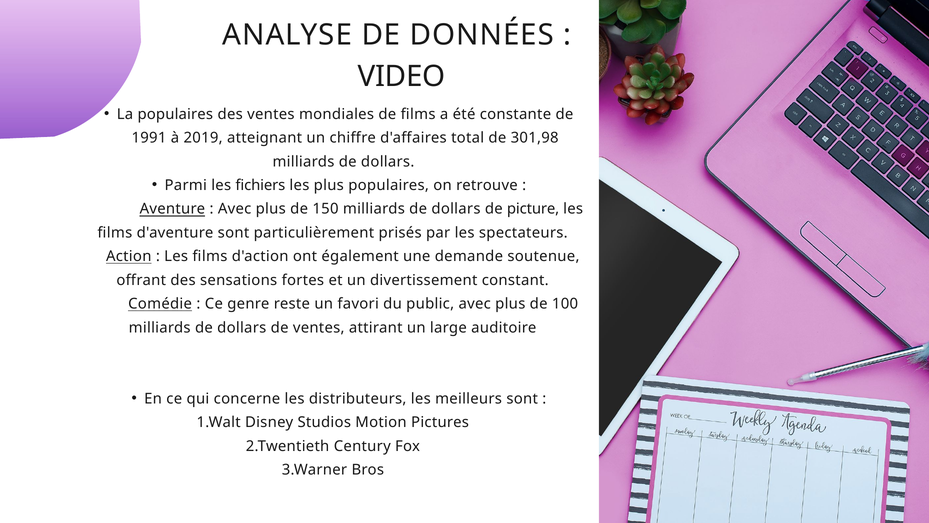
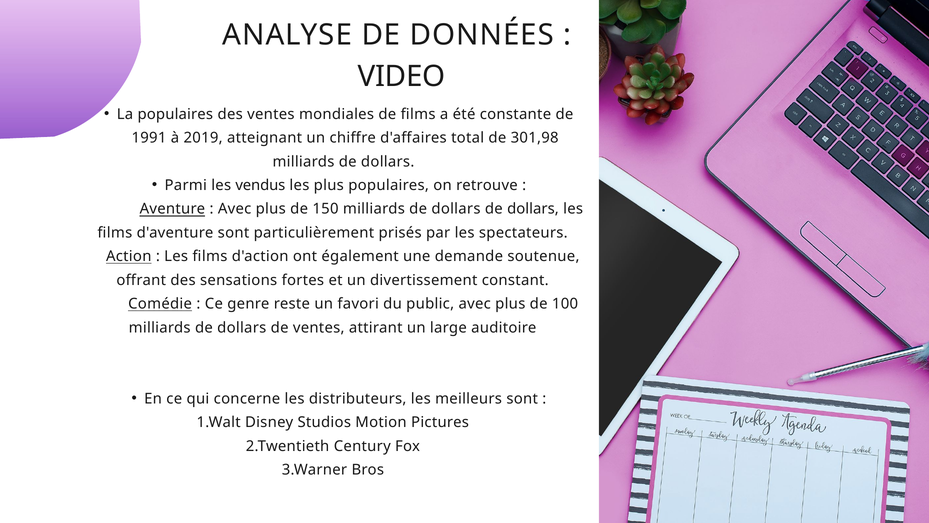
fichiers: fichiers -> vendus (260, 185)
dollars de picture: picture -> dollars (533, 209)
